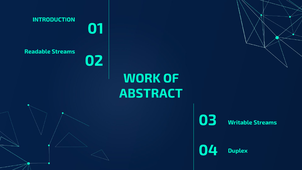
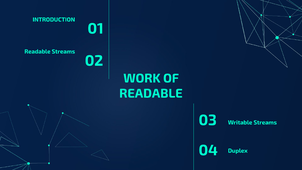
ABSTRACT: ABSTRACT -> READABLE (151, 93)
